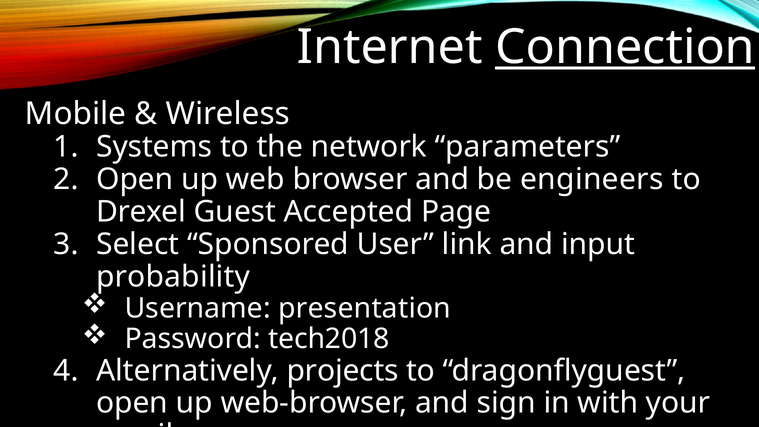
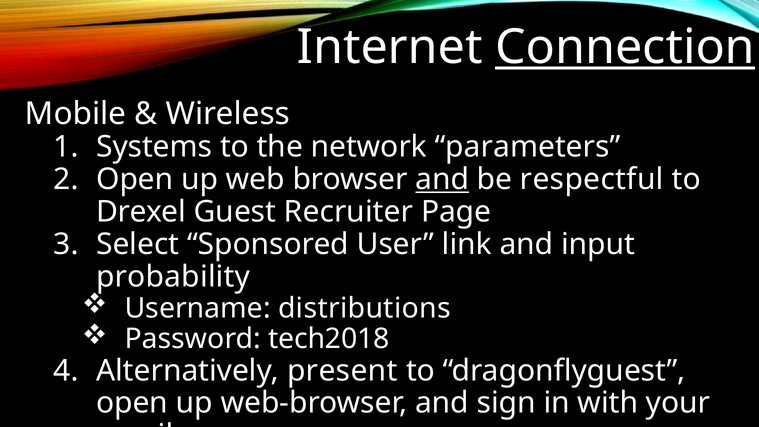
and underline: none -> present (442, 179)
engineers: engineers -> respectful (592, 179)
Accepted: Accepted -> Recruiter (348, 212)
presentation: presentation -> distributions (364, 308)
projects: projects -> present (342, 371)
